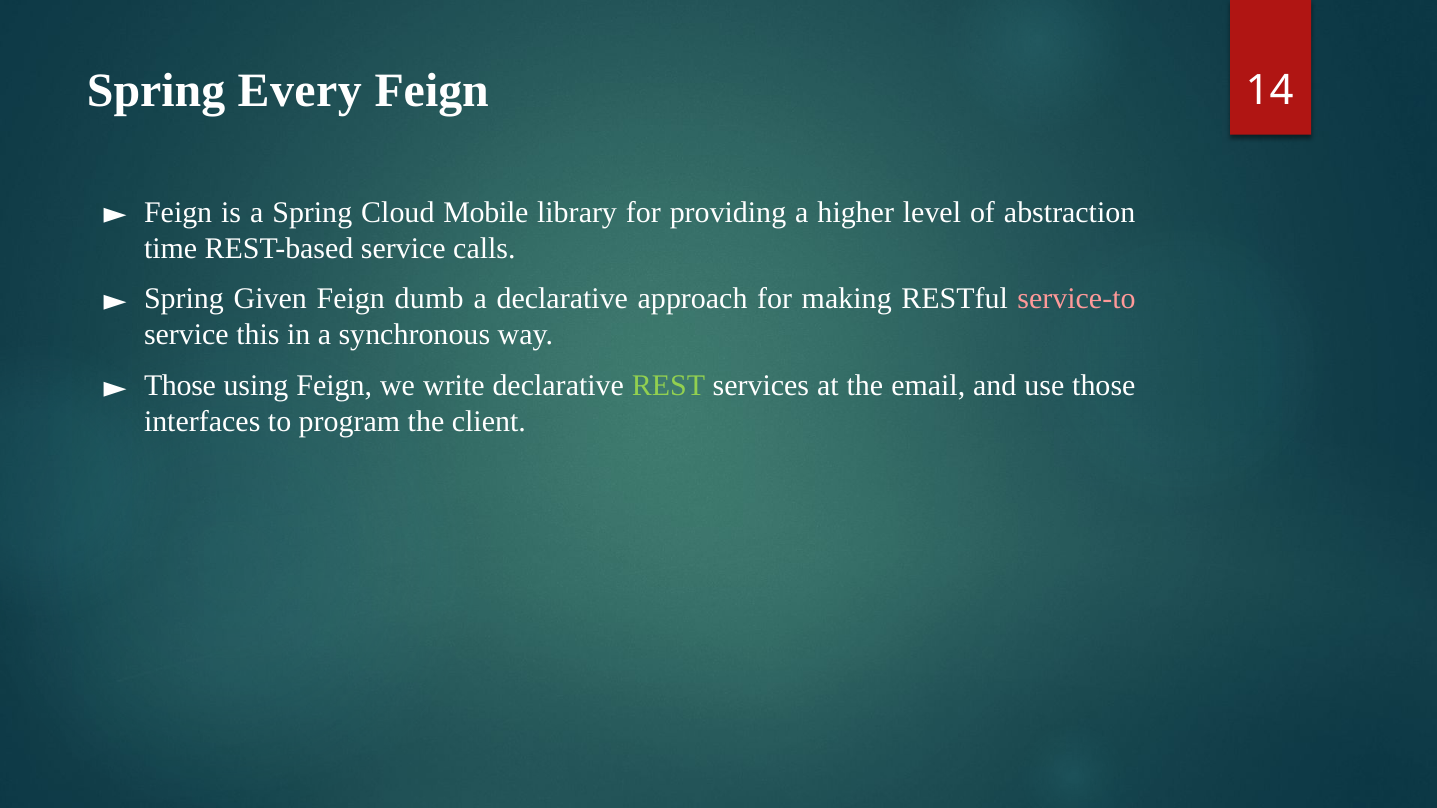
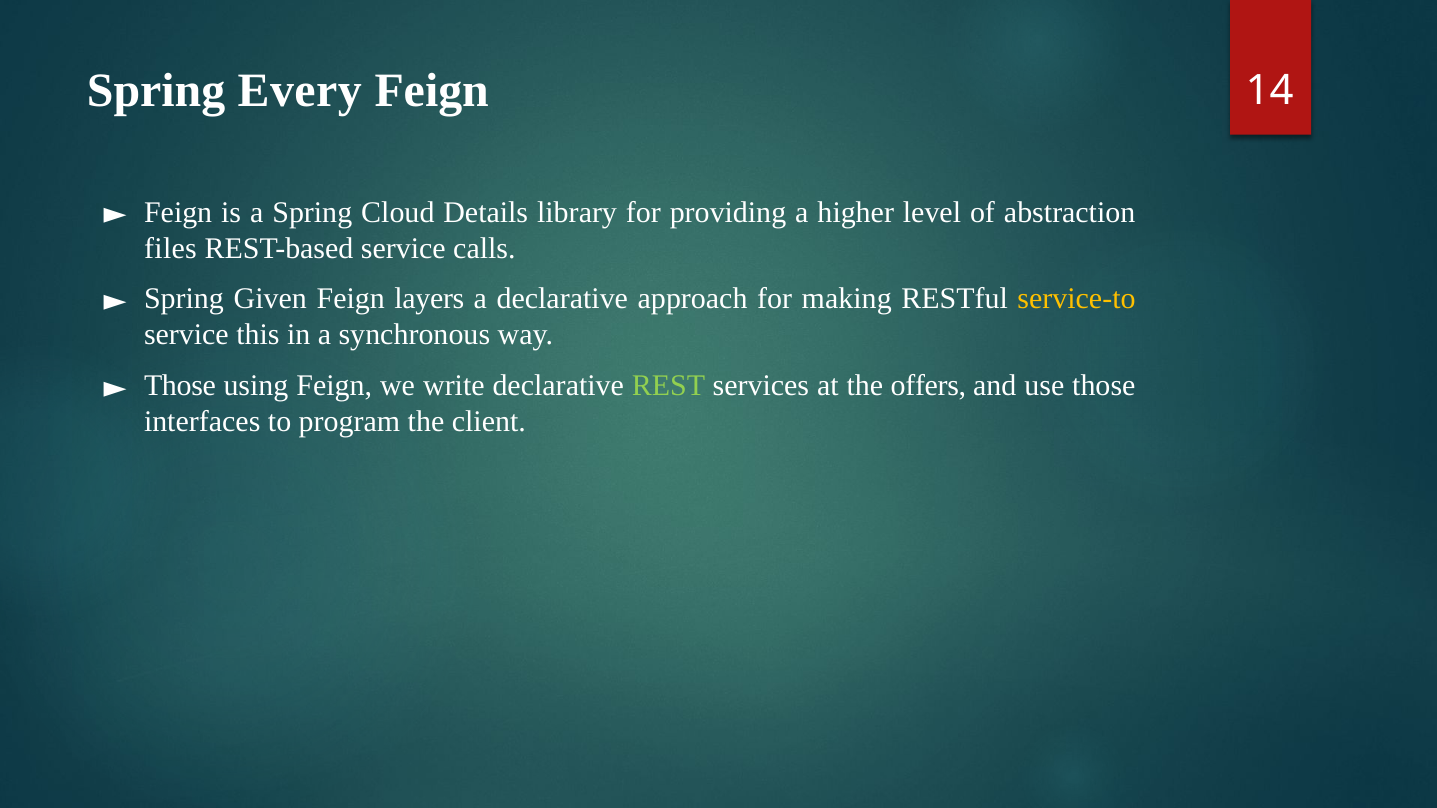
Mobile: Mobile -> Details (486, 212)
time: time -> files (171, 248)
dumb: dumb -> layers (429, 299)
service-to colour: pink -> yellow (1077, 299)
email: email -> offers (928, 386)
